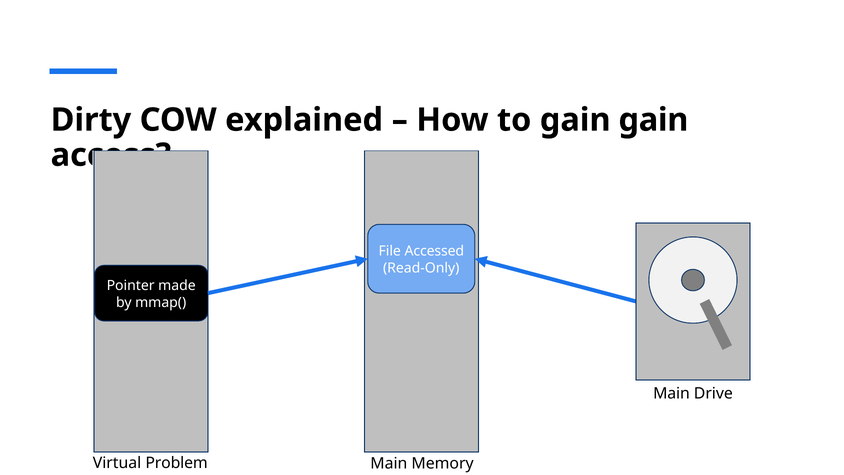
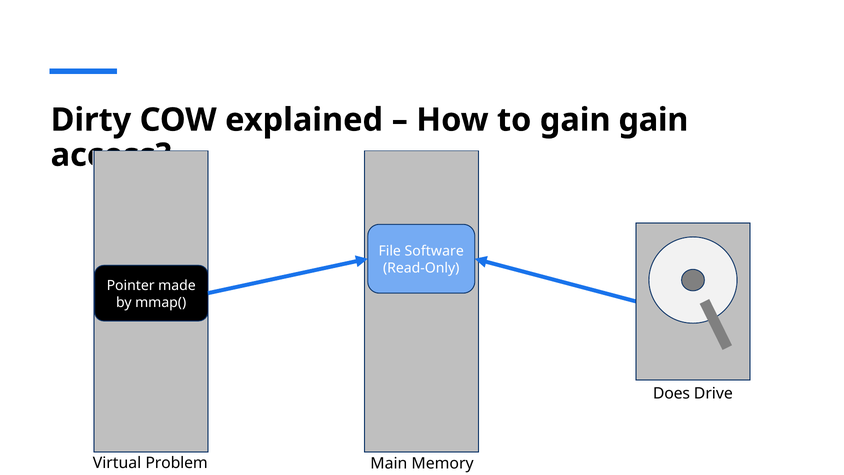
Accessed: Accessed -> Software (434, 251)
Main: Main -> Does (671, 393)
